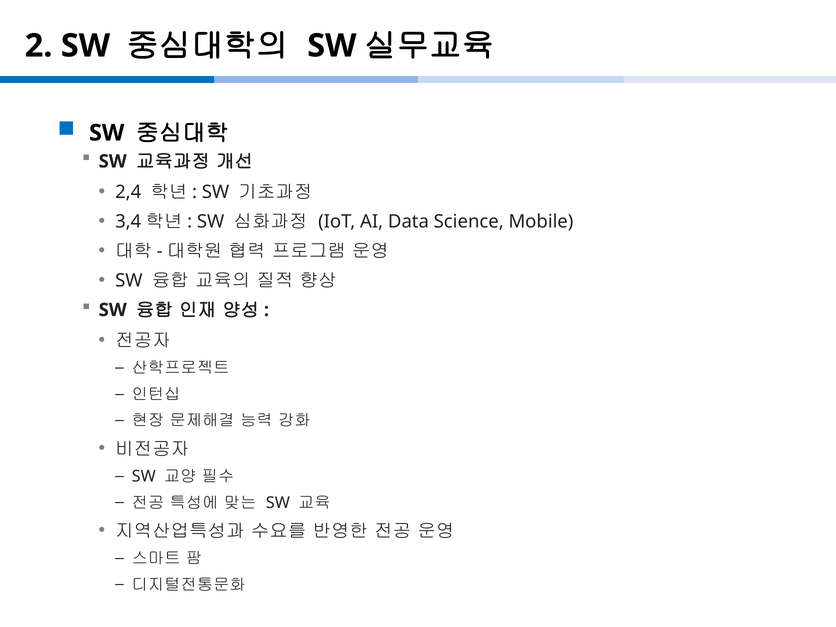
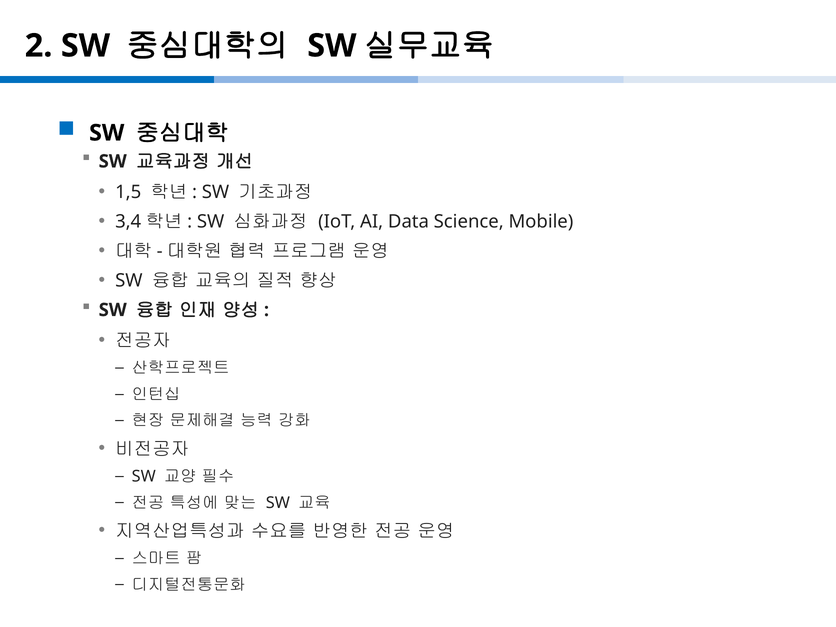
2,4: 2,4 -> 1,5 (128, 192)
